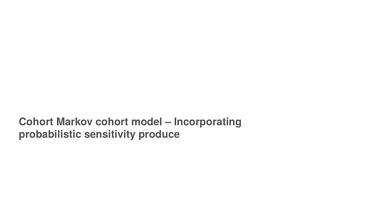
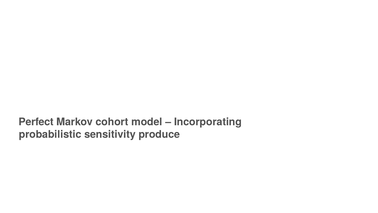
Cohort: Cohort -> Perfect (36, 122)
